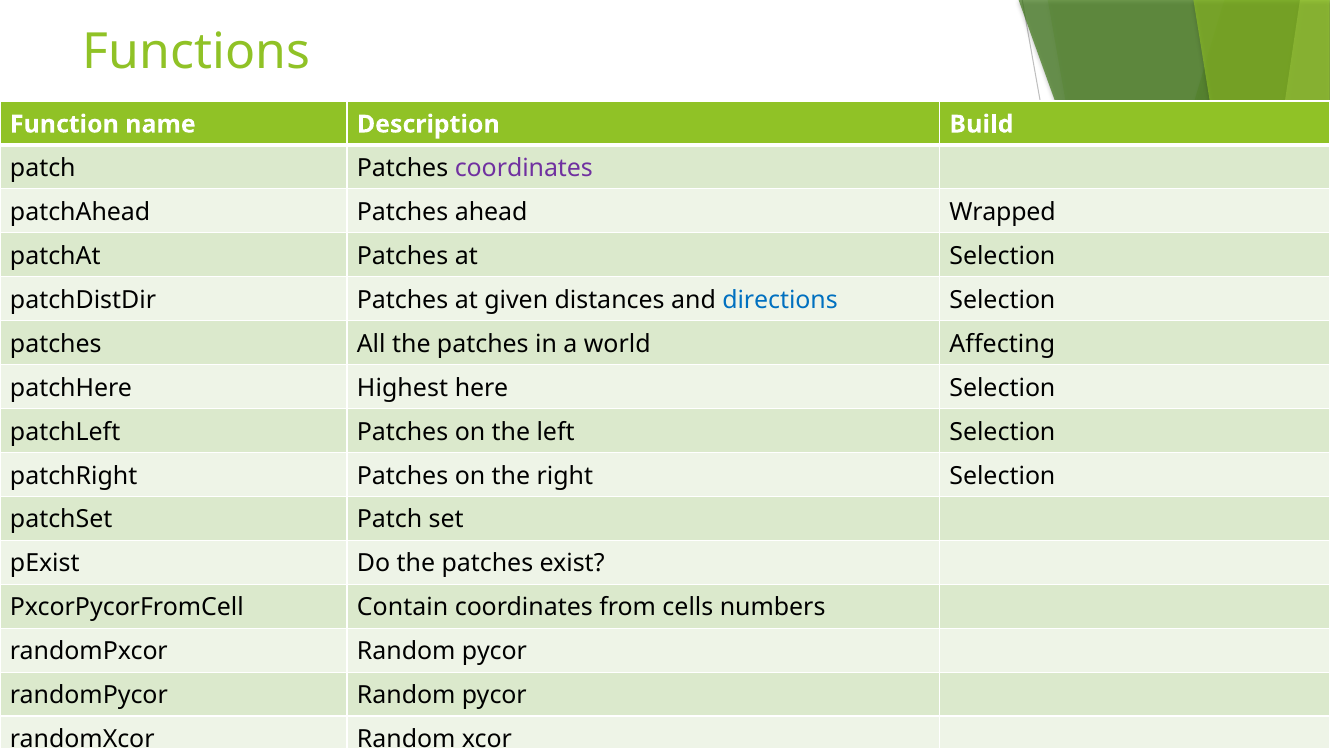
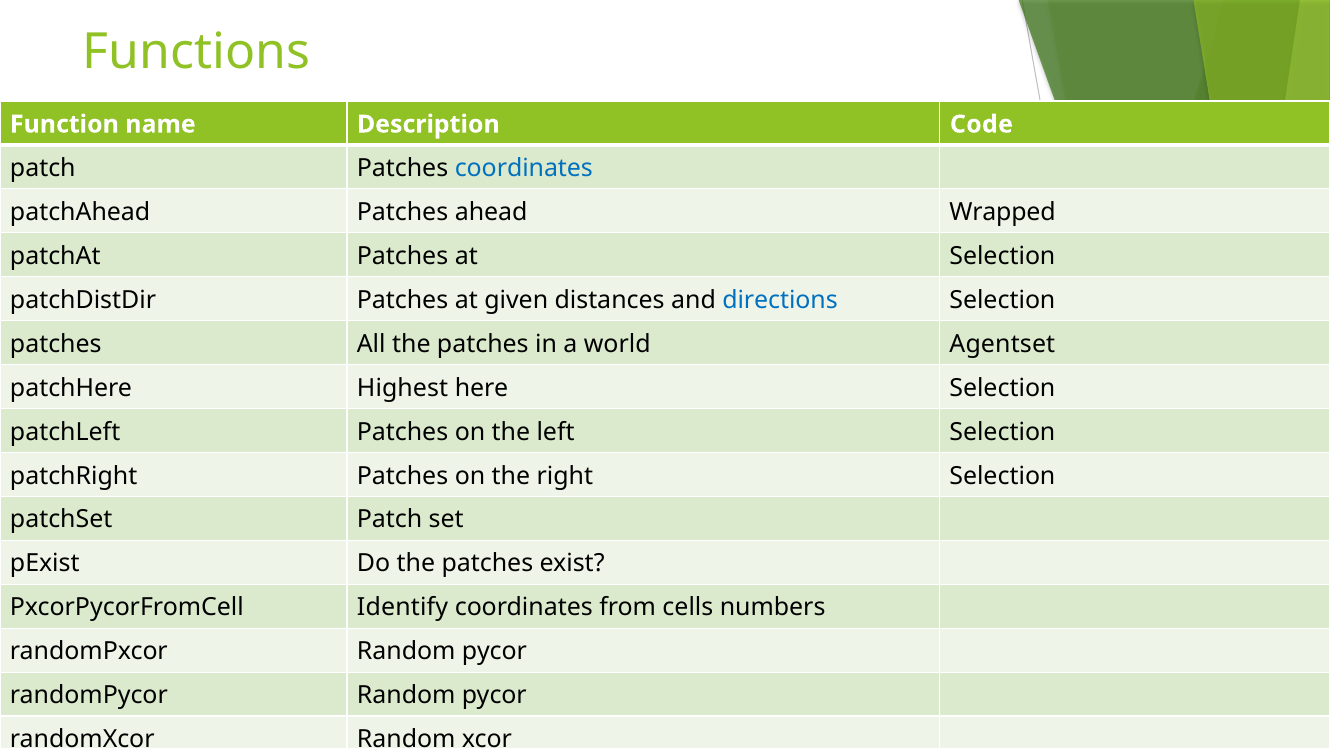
Build: Build -> Code (981, 124)
coordinates colour: purple -> blue (524, 168)
Affecting: Affecting -> Agentset (1002, 344)
Contain: Contain -> Identify (403, 608)
